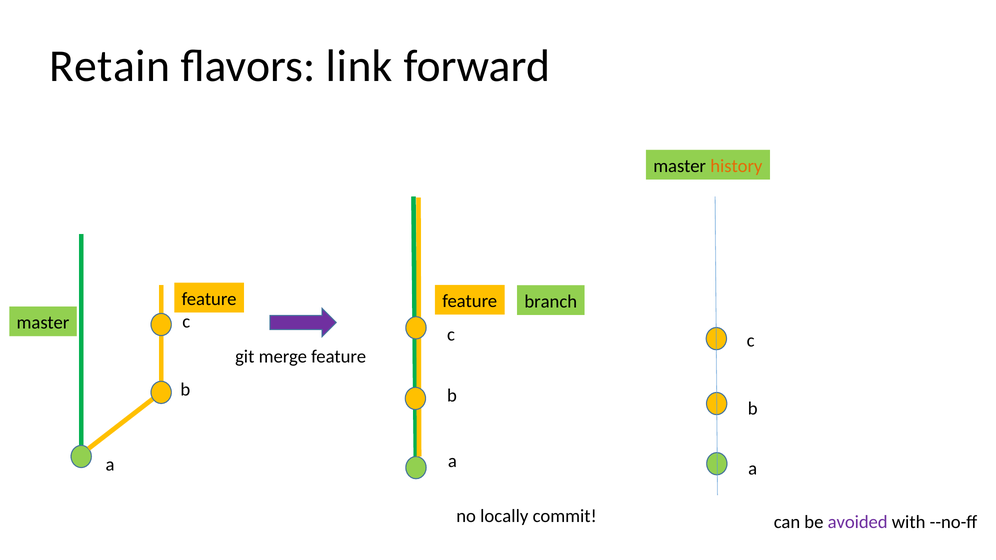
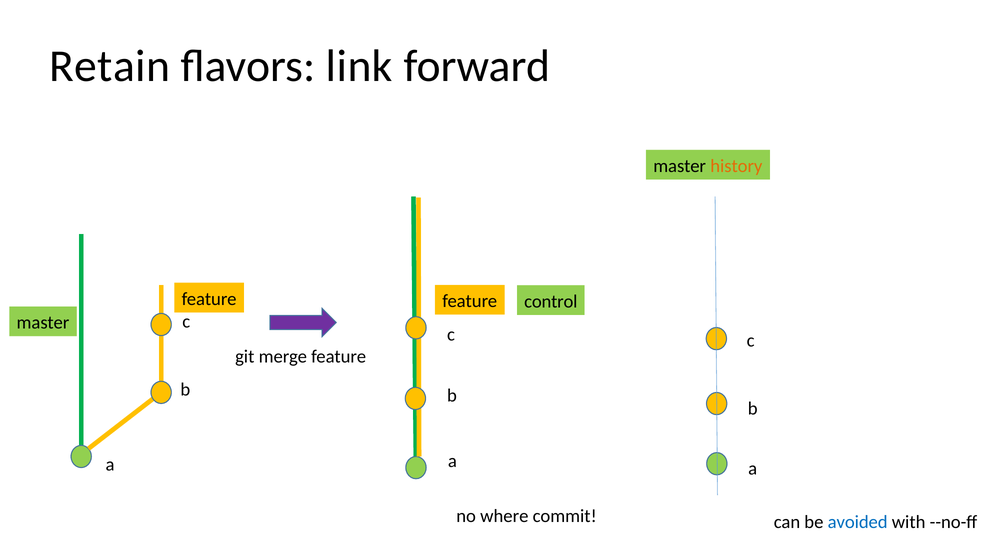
branch: branch -> control (551, 302)
locally: locally -> where (504, 516)
avoided colour: purple -> blue (858, 523)
